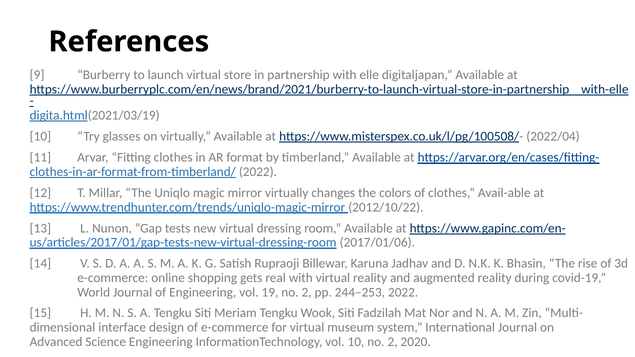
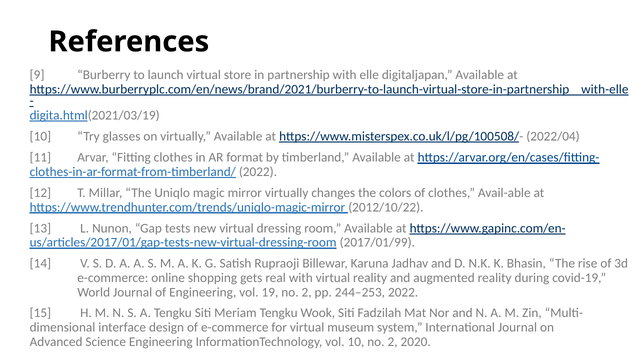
2017/01/06: 2017/01/06 -> 2017/01/99 (377, 243)
